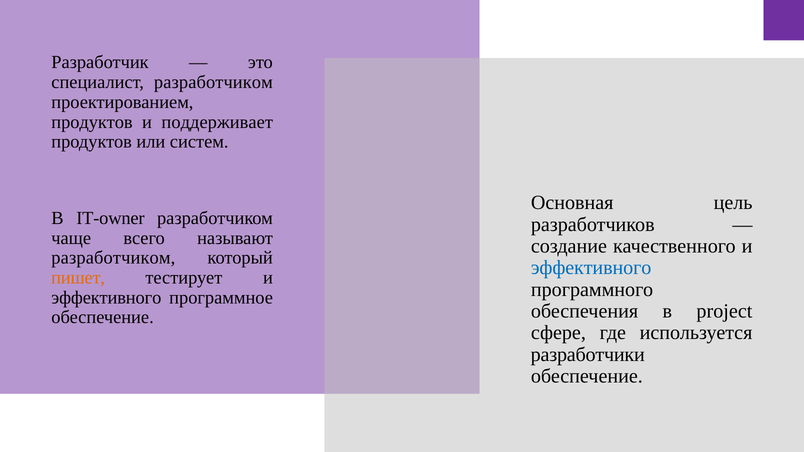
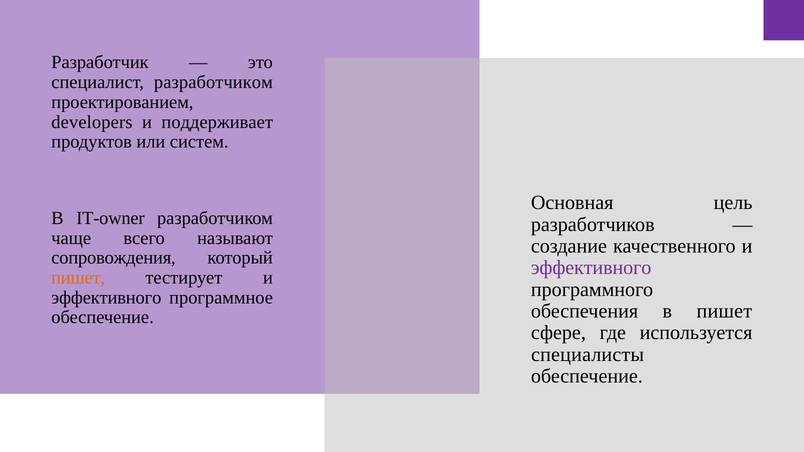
продуктов: продуктов -> developers (92, 122)
разработчиком: разработчиком -> сопровождения (114, 258)
эффективного colour: blue -> purple (591, 268)
в project: project -> пишет (724, 311)
разработчики: разработчики -> специалисты (588, 355)
